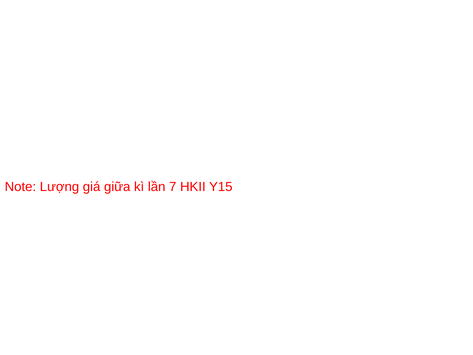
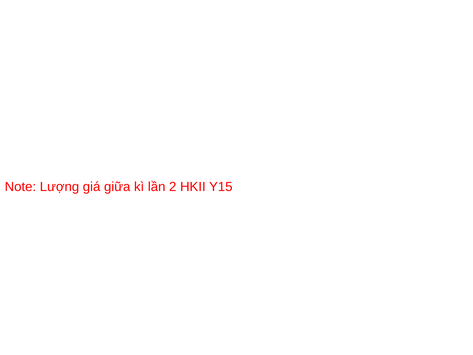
7: 7 -> 2 (173, 187)
